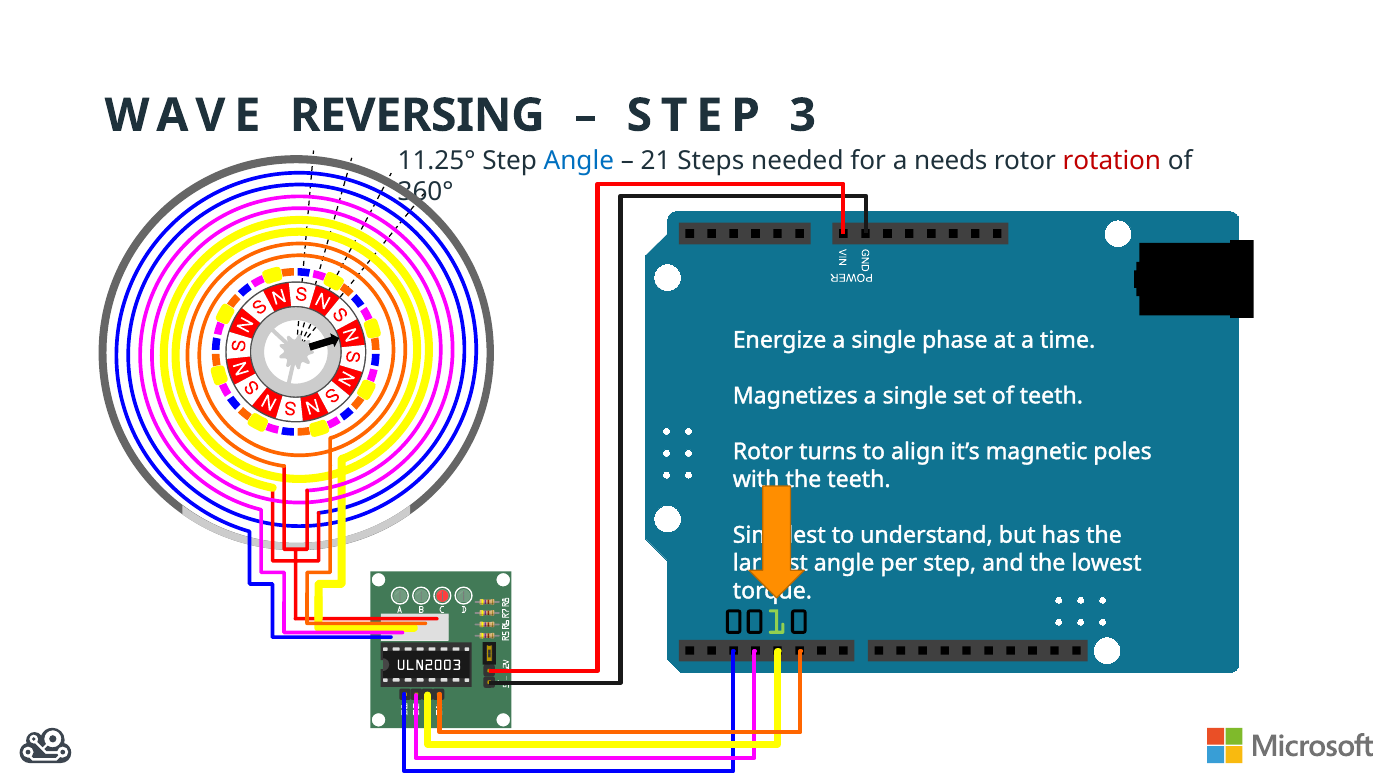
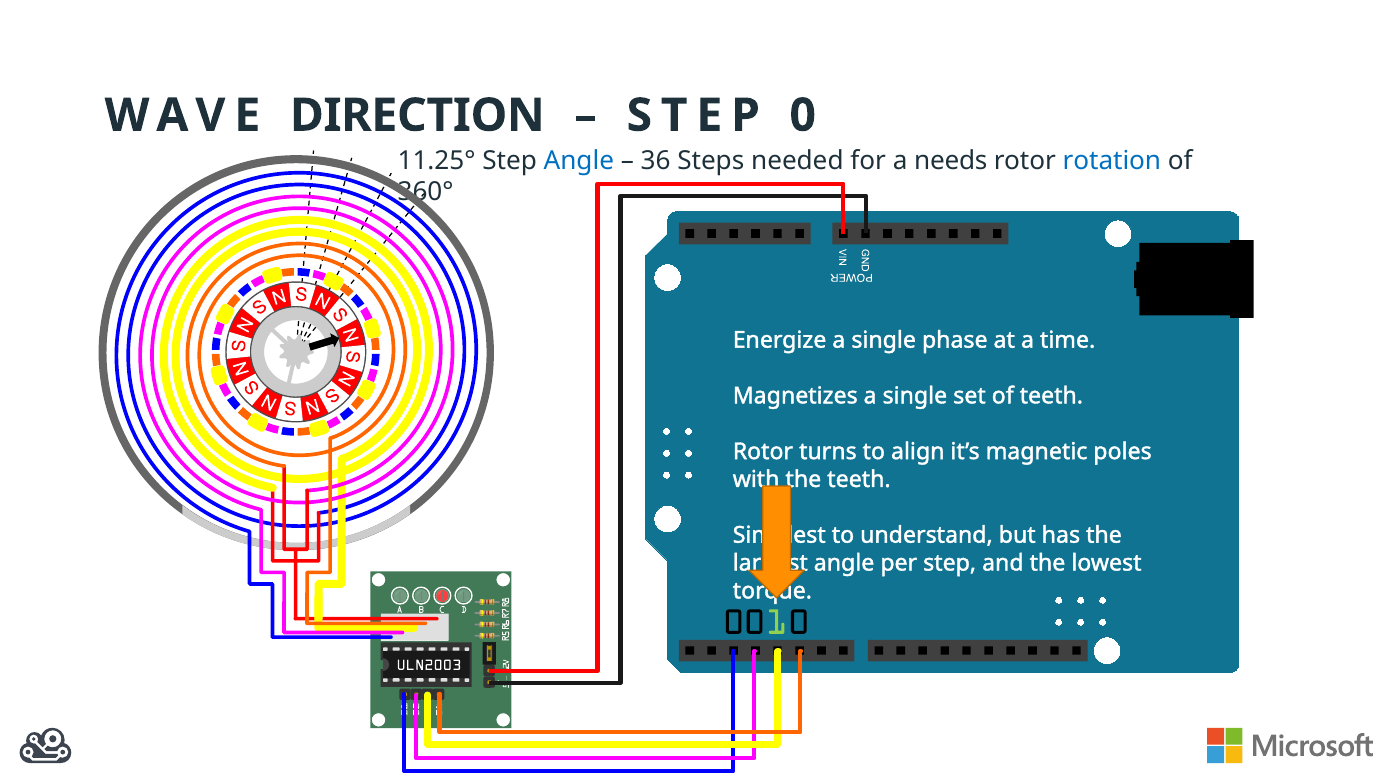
REVERSING: REVERSING -> DIRECTION (417, 115)
3: 3 -> 0 (803, 115)
21: 21 -> 36 (656, 161)
rotation colour: red -> blue (1112, 161)
